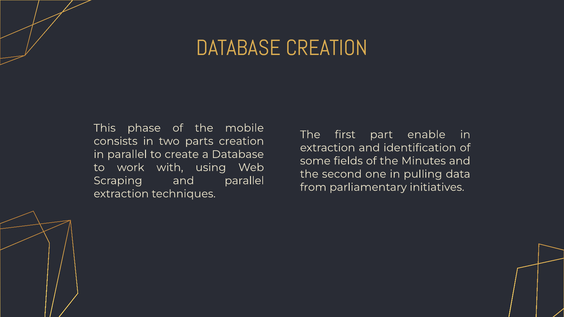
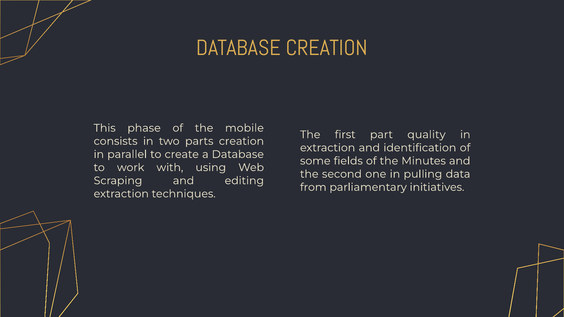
enable: enable -> quality (426, 135)
and parallel: parallel -> editing (244, 181)
